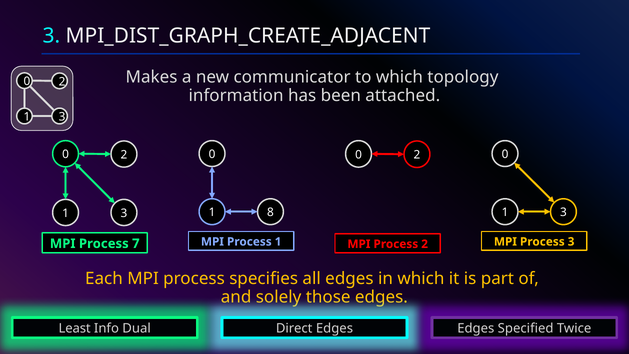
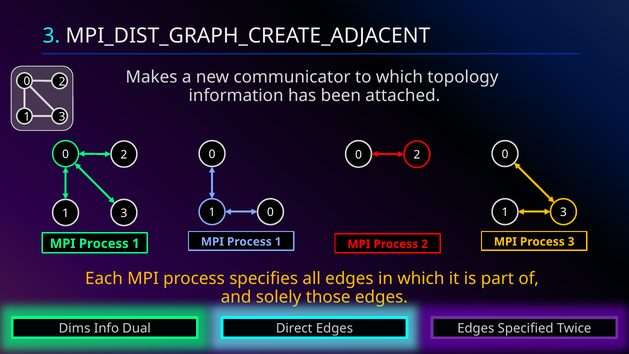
8: 8 -> 0 (270, 212)
7: 7 -> 1 (136, 244)
Least: Least -> Dims (75, 328)
